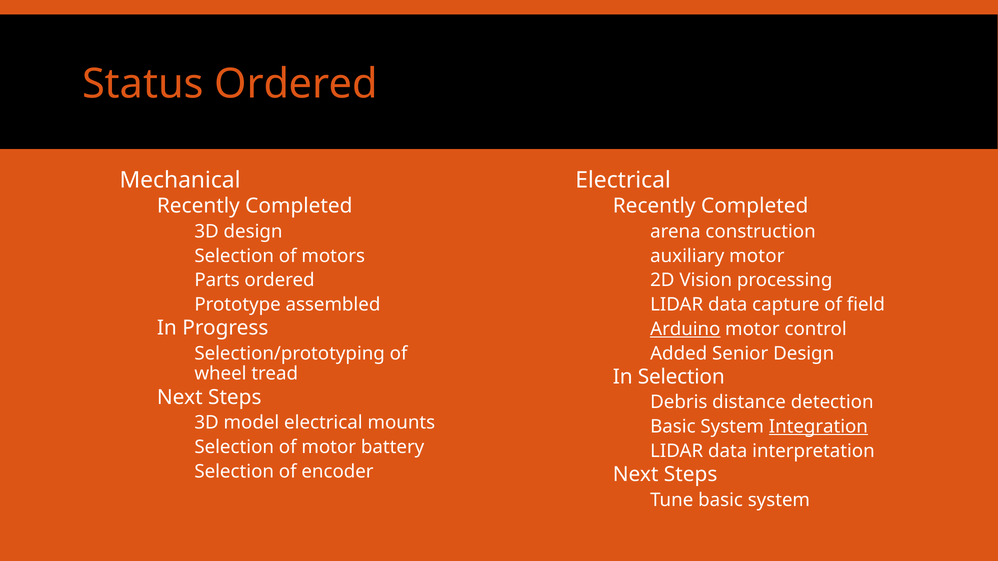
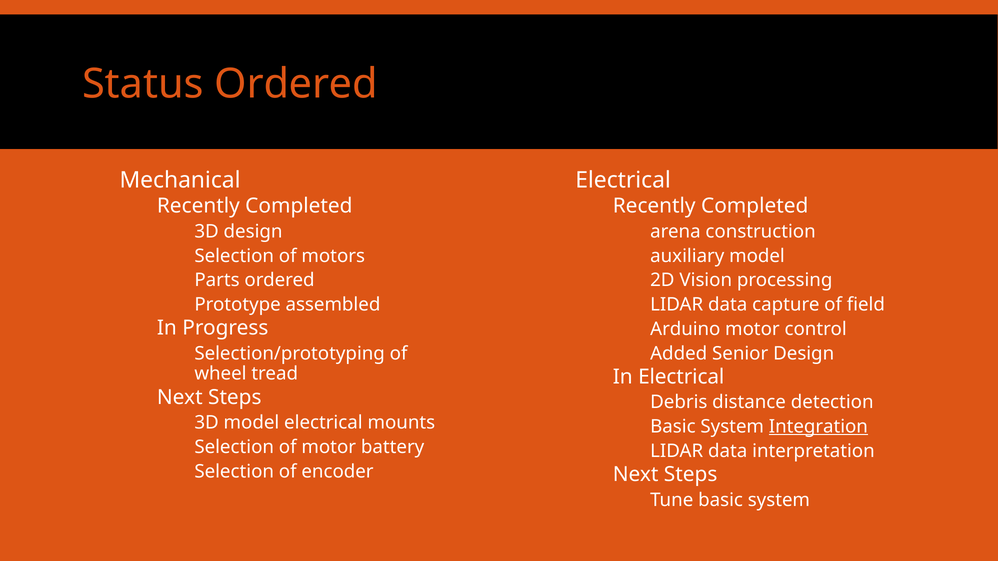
auxiliary motor: motor -> model (757, 256)
Arduino underline: present -> none (685, 329)
Selection: Selection -> Electrical (681, 377)
